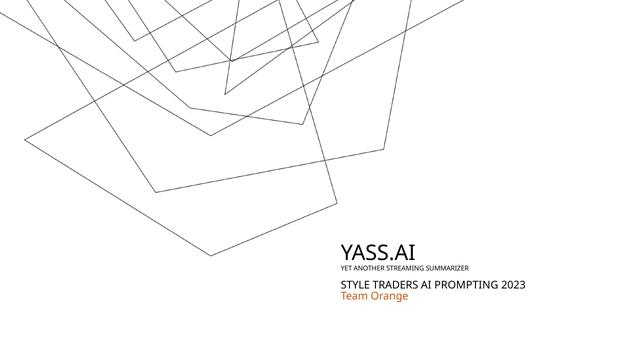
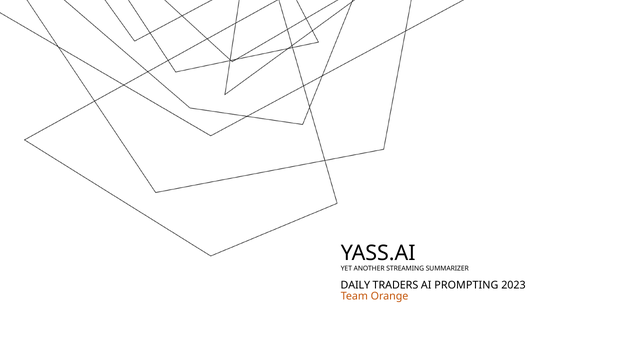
STYLE: STYLE -> DAILY (355, 285)
